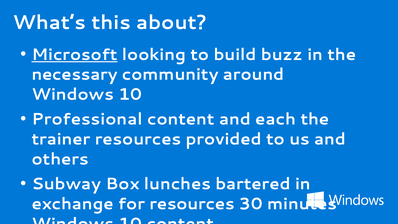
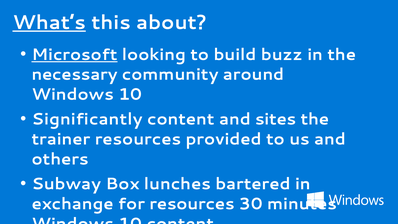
What’s underline: none -> present (49, 23)
Professional: Professional -> Significantly (87, 119)
each: each -> sites (276, 119)
